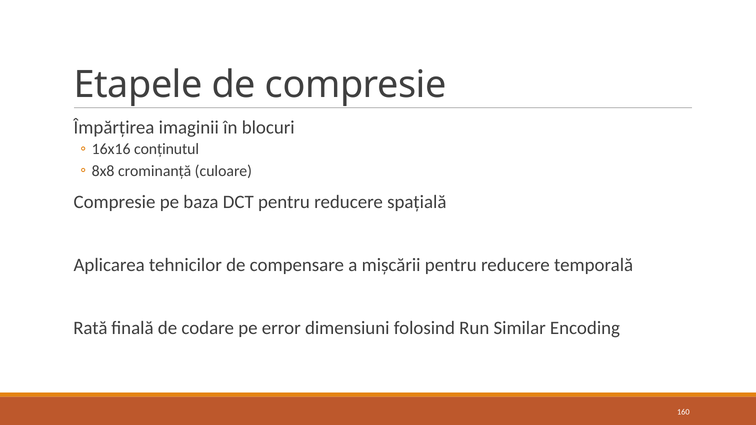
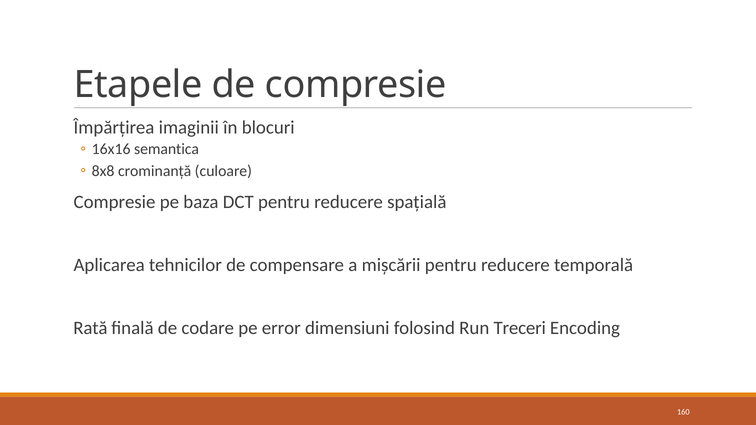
conținutul: conținutul -> semantica (167, 149)
Similar: Similar -> Treceri (520, 328)
